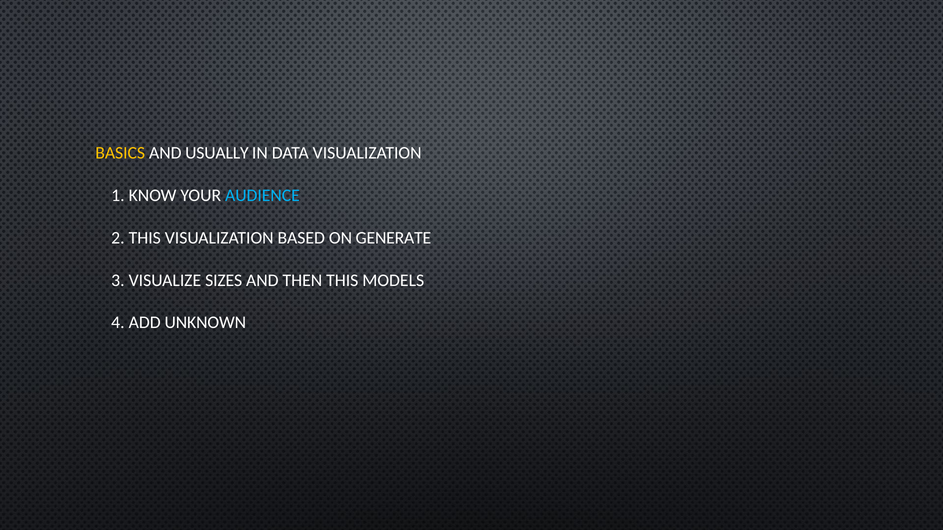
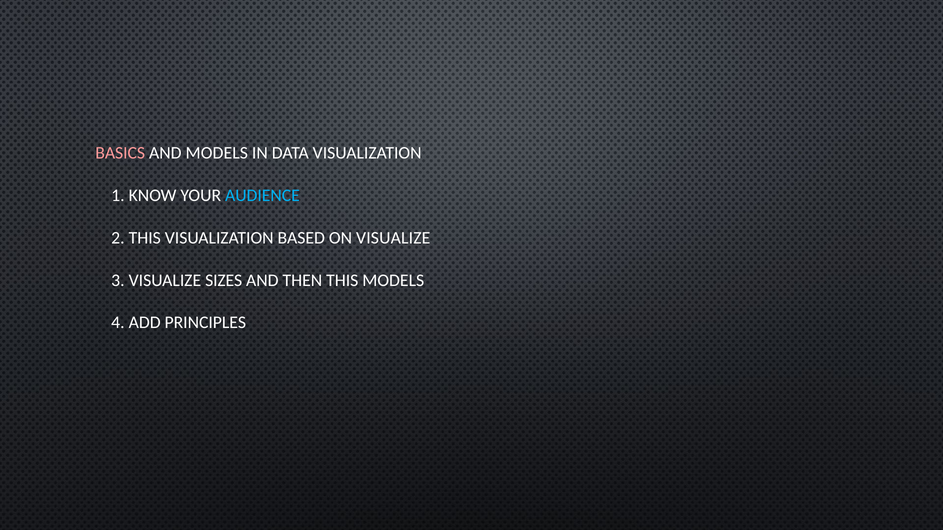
BASICS colour: yellow -> pink (120, 153)
AND USUALLY: USUALLY -> MODELS (217, 153)
ON GENERATE: GENERATE -> VISUALIZE (393, 238)
UNKNOWN: UNKNOWN -> PRINCIPLES (205, 323)
